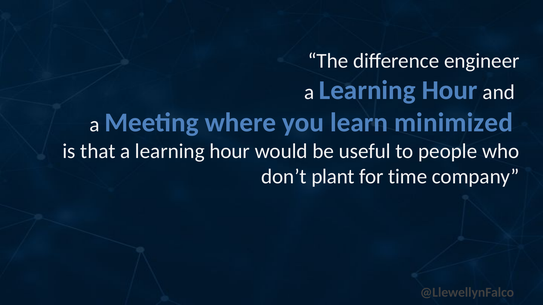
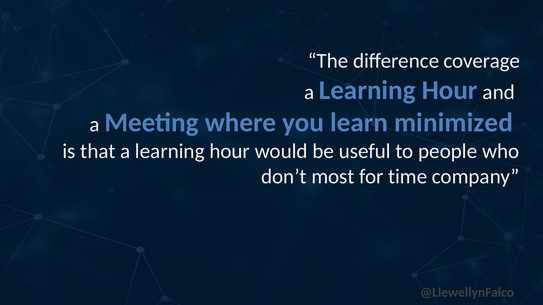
engineer: engineer -> coverage (482, 61)
plant: plant -> most (333, 177)
